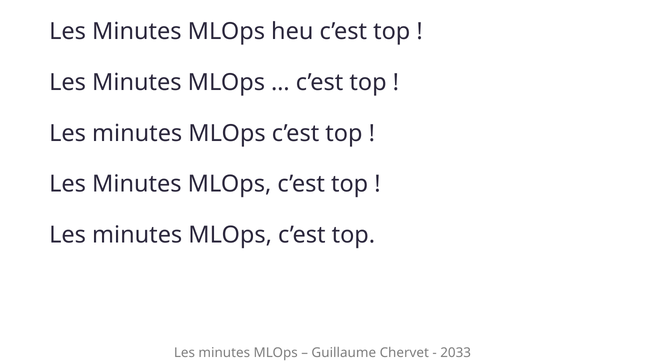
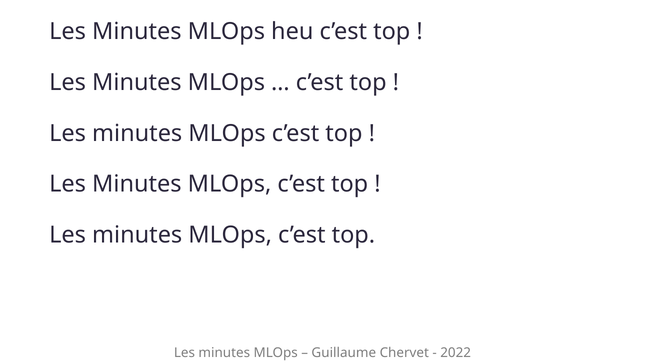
2033: 2033 -> 2022 (456, 352)
